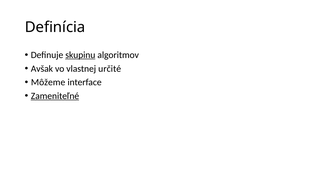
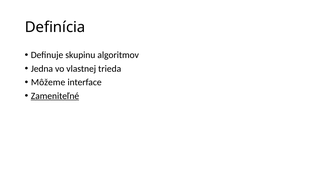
skupinu underline: present -> none (80, 55)
Avšak: Avšak -> Jedna (42, 69)
určité: určité -> trieda (110, 69)
